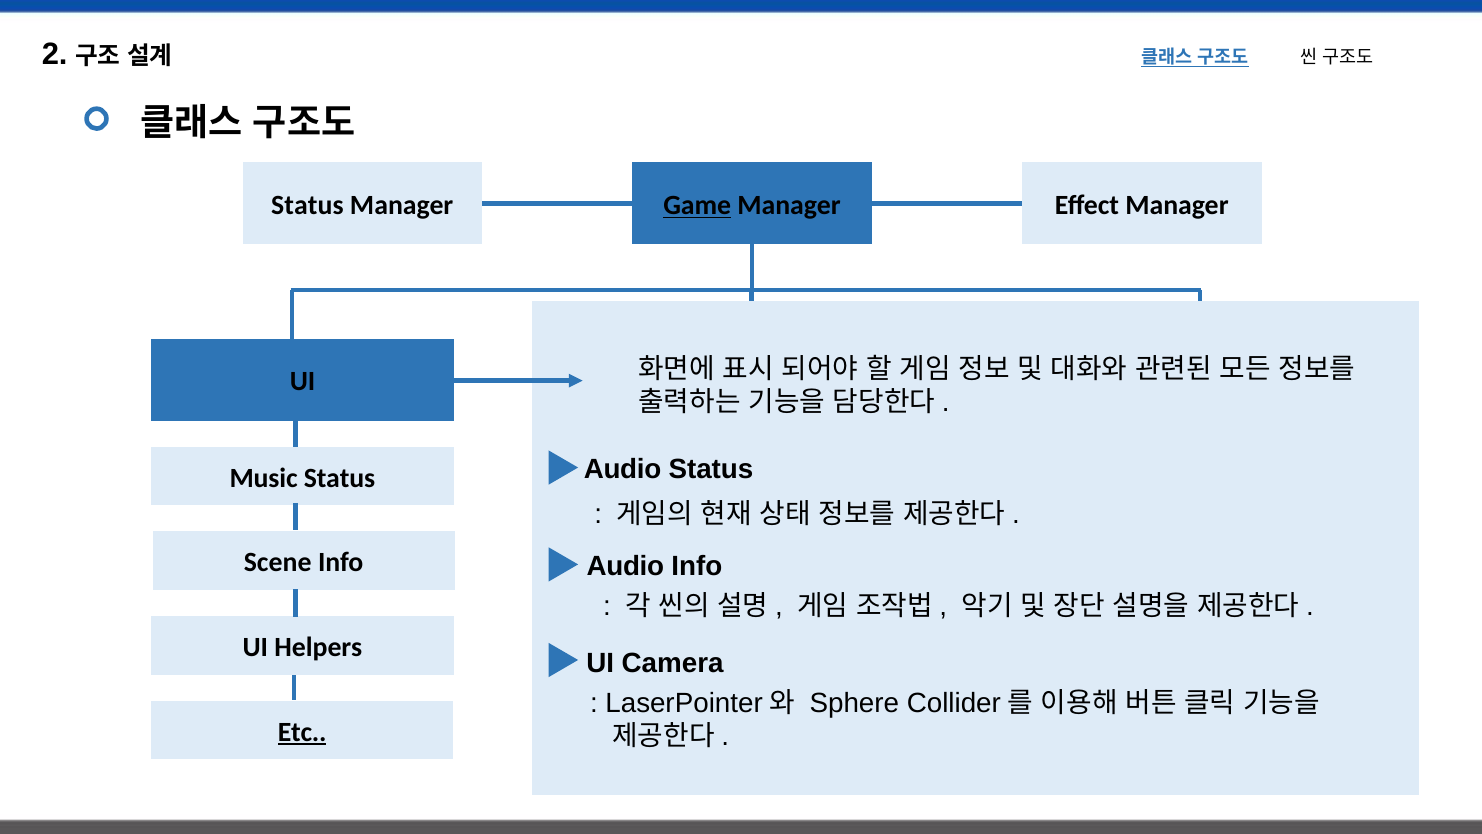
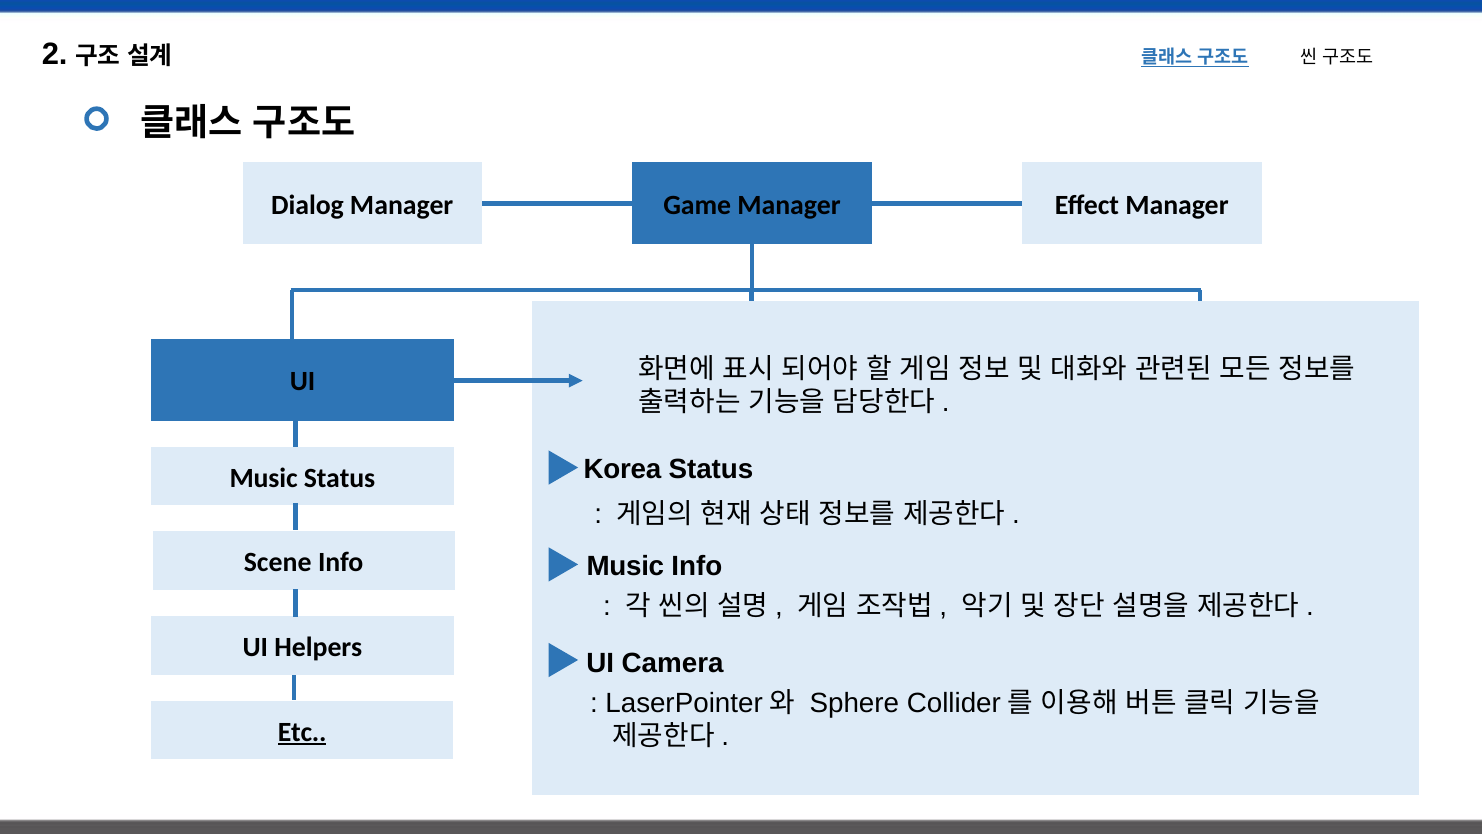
Status: Status -> Dialog (307, 205)
Game underline: present -> none (697, 205)
Audio: Audio -> Korea (623, 469)
Audio: Audio -> Music (625, 566)
